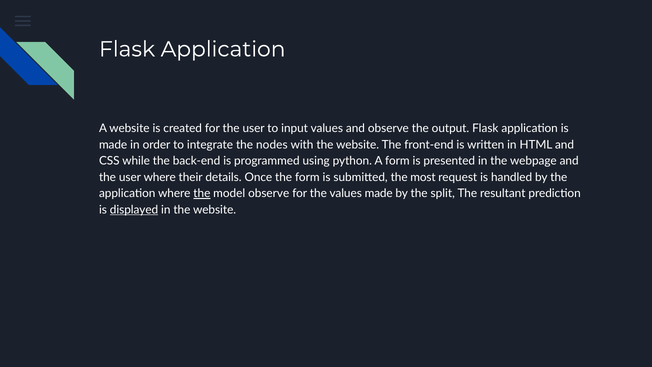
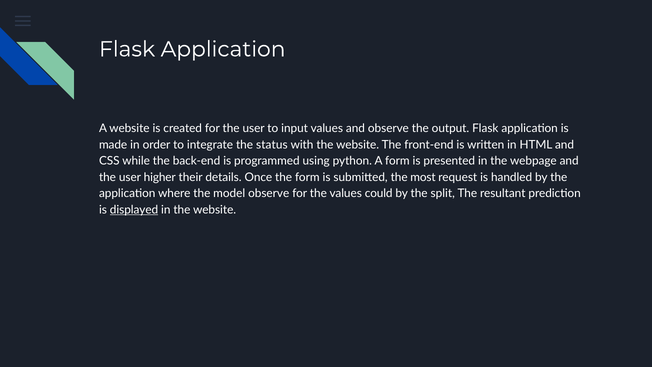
nodes: nodes -> status (272, 145)
user where: where -> higher (160, 177)
the underline: present -> none (202, 193)
values made: made -> could (379, 193)
